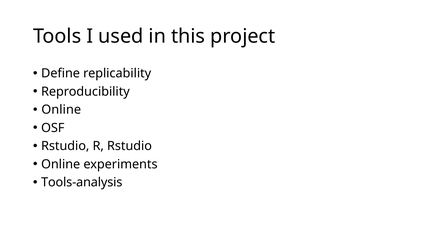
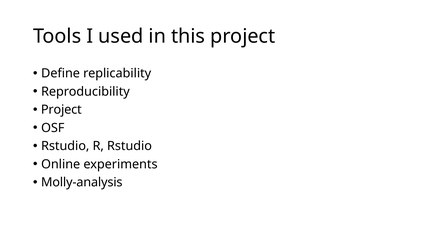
Online: Online -> Project (61, 110)
Tools-analysis: Tools-analysis -> Molly-analysis (82, 182)
